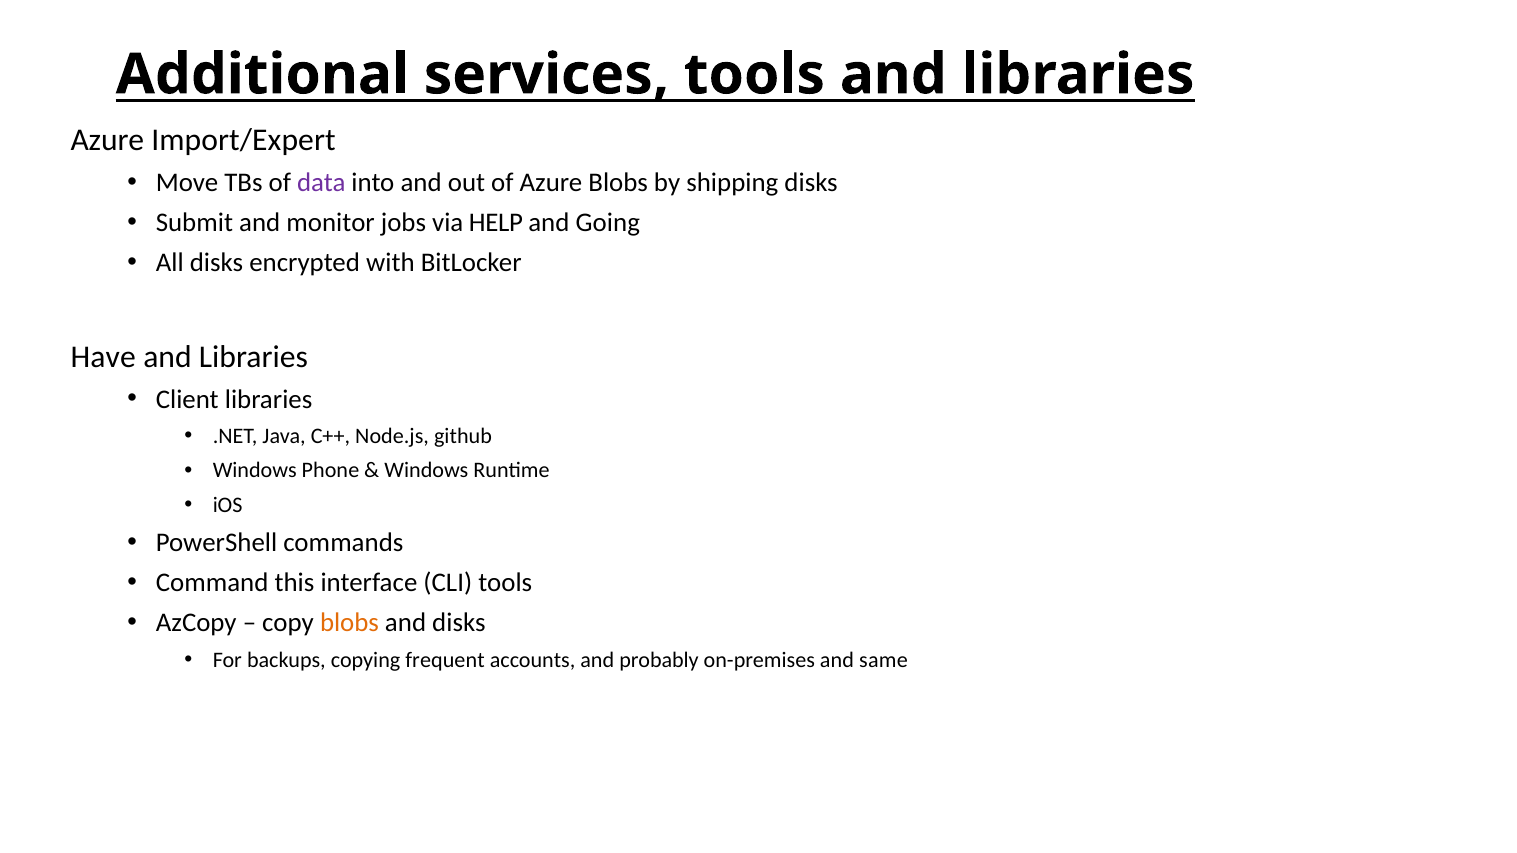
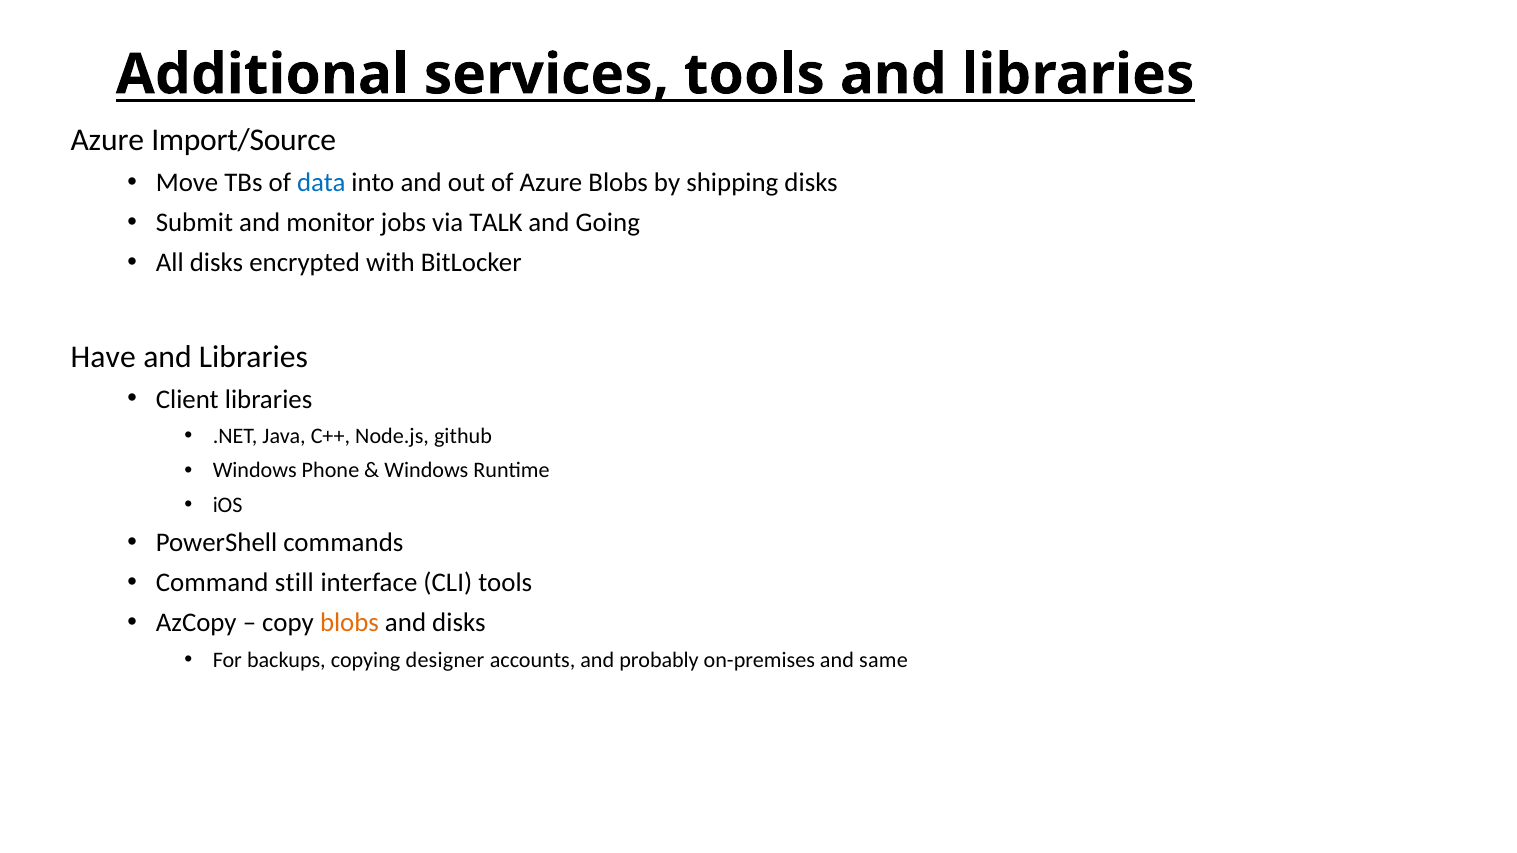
Import/Expert: Import/Expert -> Import/Source (244, 140)
data colour: purple -> blue (321, 183)
HELP: HELP -> TALK (496, 223)
this: this -> still (294, 583)
frequent: frequent -> designer (445, 660)
